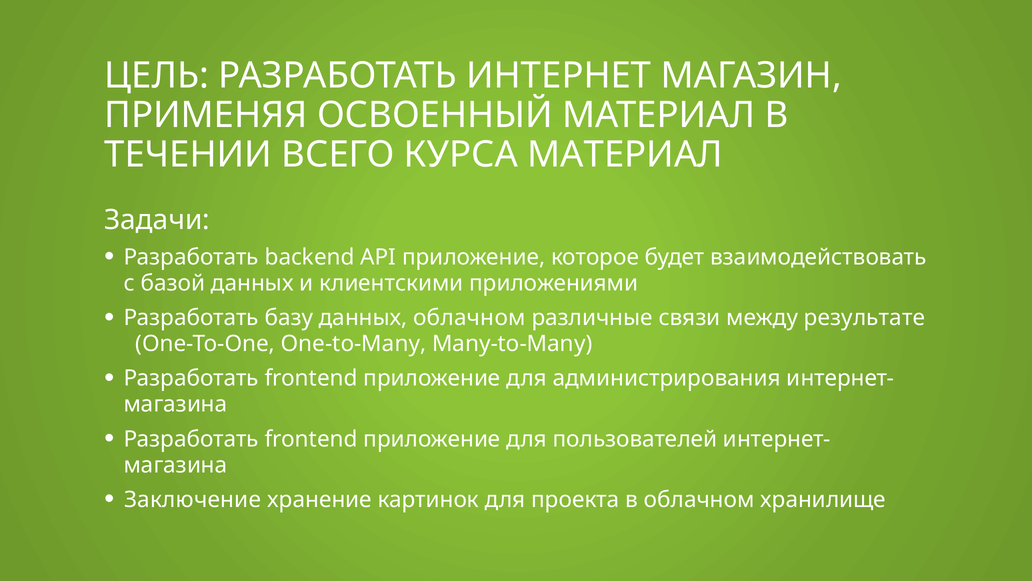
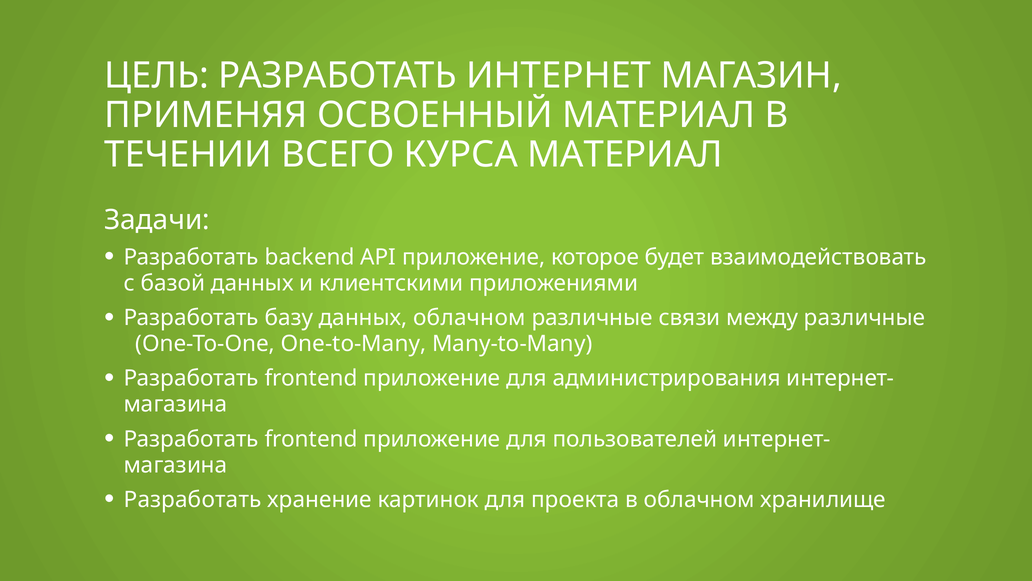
между результате: результате -> различные (865, 318)
Заключение: Заключение -> Разработать (193, 499)
